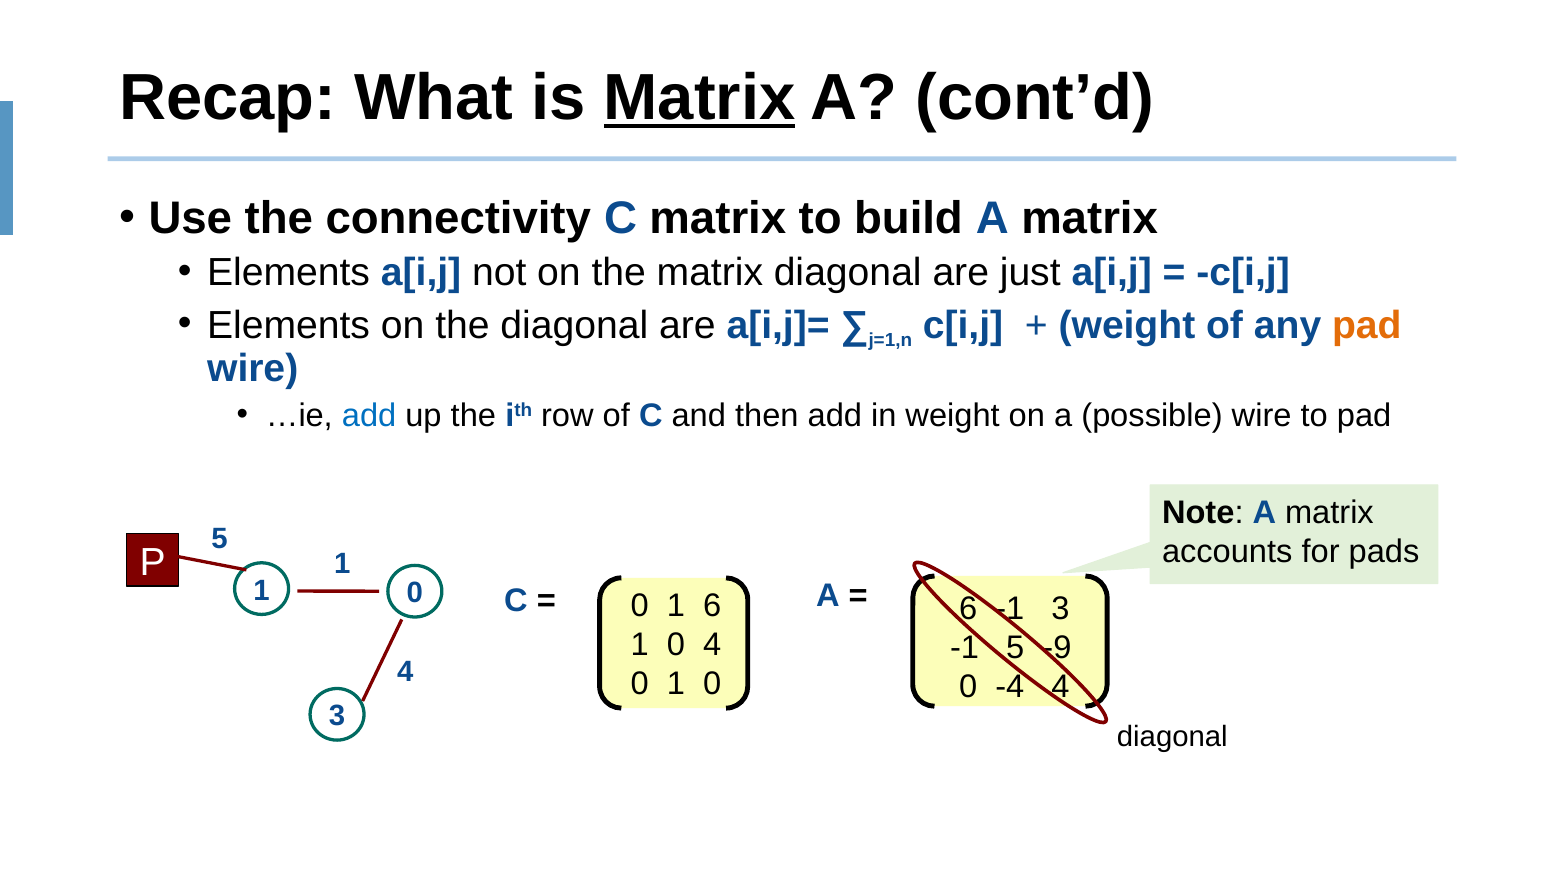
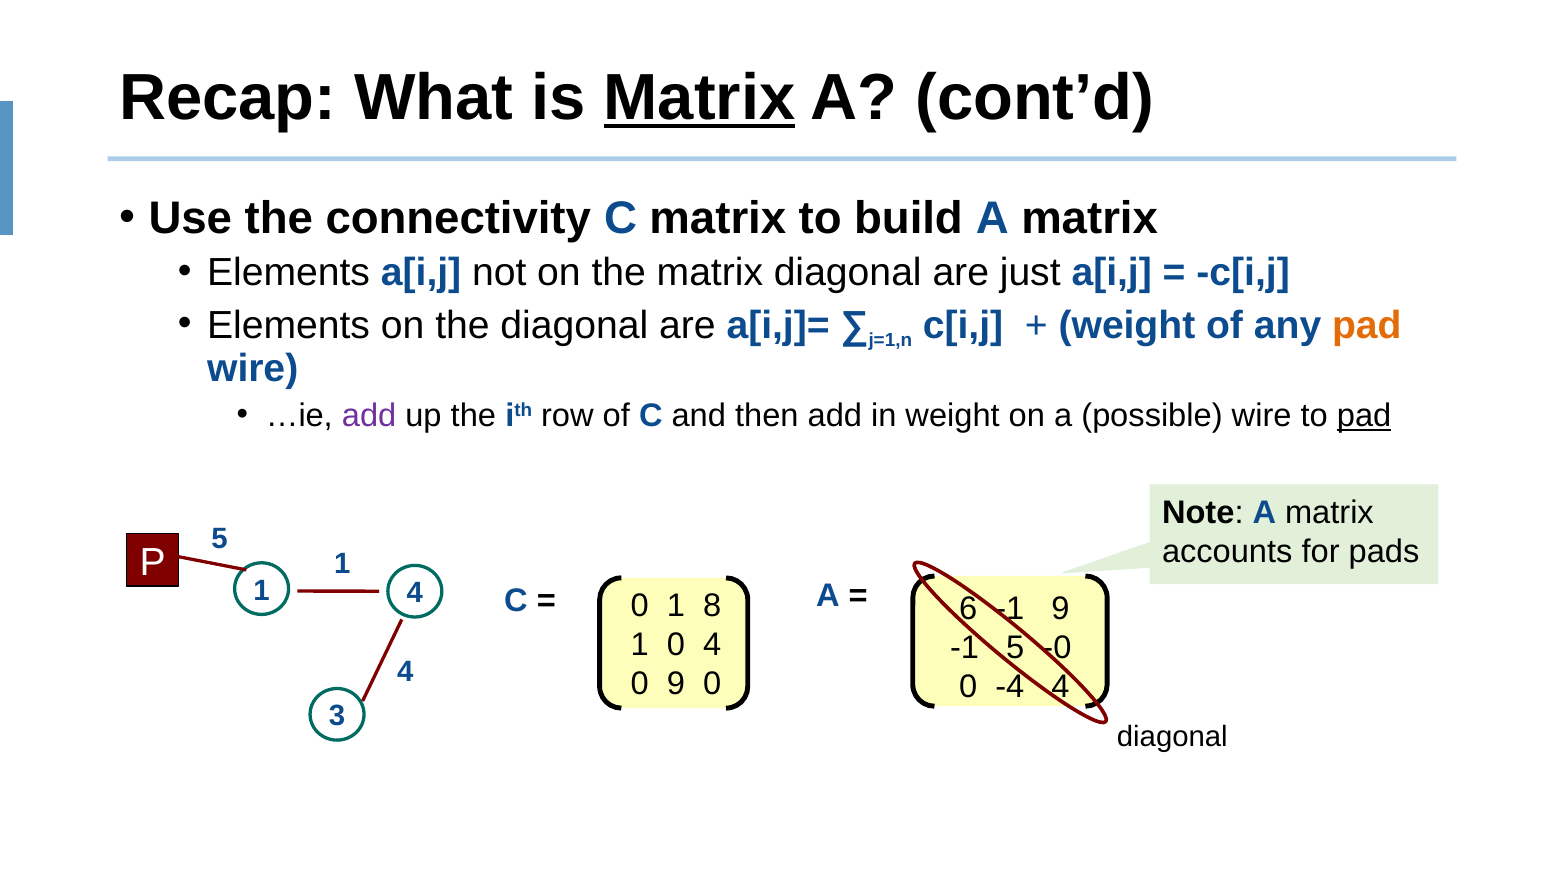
add colour: blue -> purple (369, 415)
pad underline: none -> present (1364, 415)
0: 0 -> 4 (415, 593)
-1 3: 3 -> 9 (1061, 608)
1 6: 6 -> 8 (712, 606)
-9: -9 -> -0 (1057, 648)
1: 1 -> 9 (676, 684)
